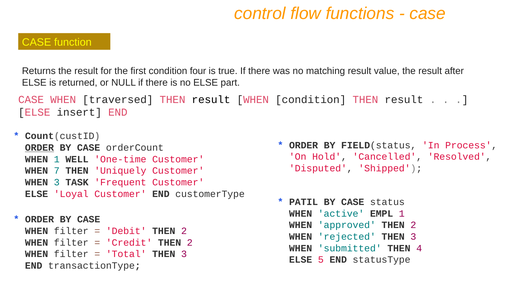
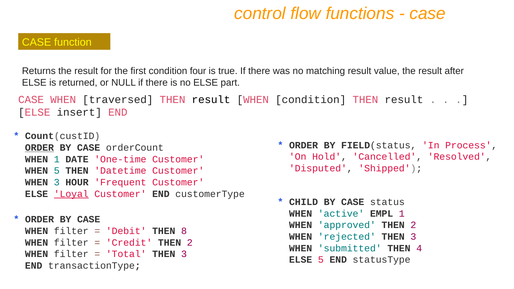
WELL: WELL -> DATE (77, 159)
WHEN 7: 7 -> 5 (57, 171)
Uniquely: Uniquely -> Datetime (120, 171)
TASK: TASK -> HOUR (77, 182)
Loyal underline: none -> present (71, 194)
PATIL: PATIL -> CHILD (304, 202)
Debit THEN 2: 2 -> 8 (184, 231)
